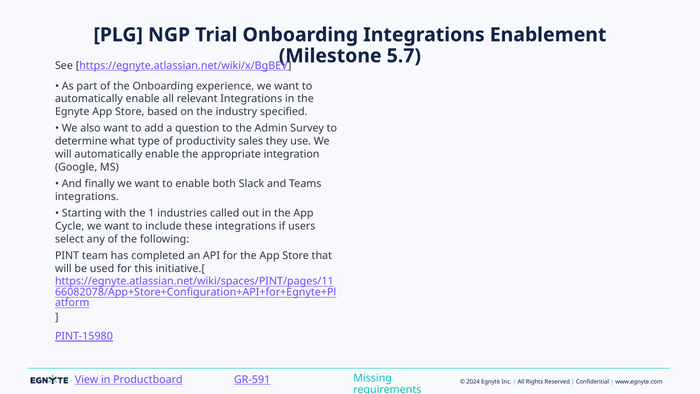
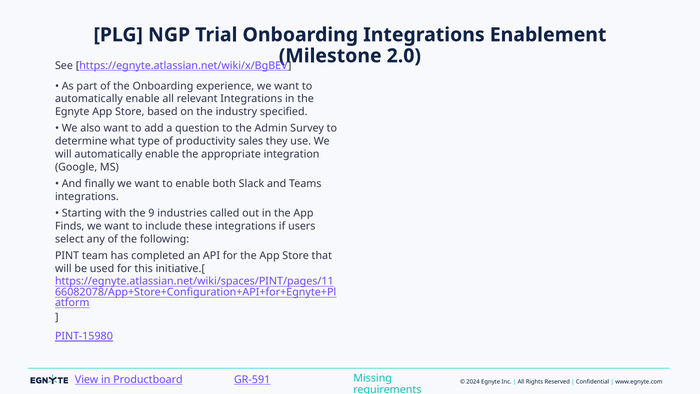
5.7: 5.7 -> 2.0 (404, 56)
1: 1 -> 9 (151, 213)
Cycle: Cycle -> Finds (70, 226)
